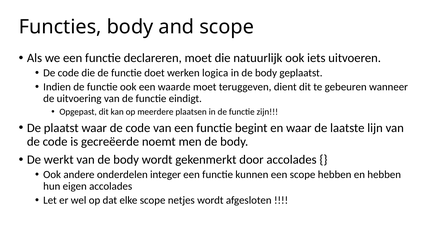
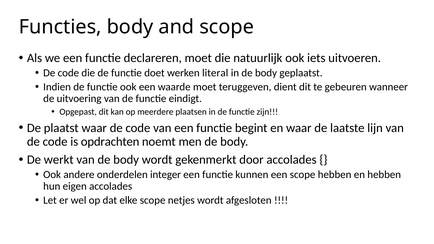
logica: logica -> literal (215, 73)
gecreëerde: gecreëerde -> opdrachten (110, 142)
